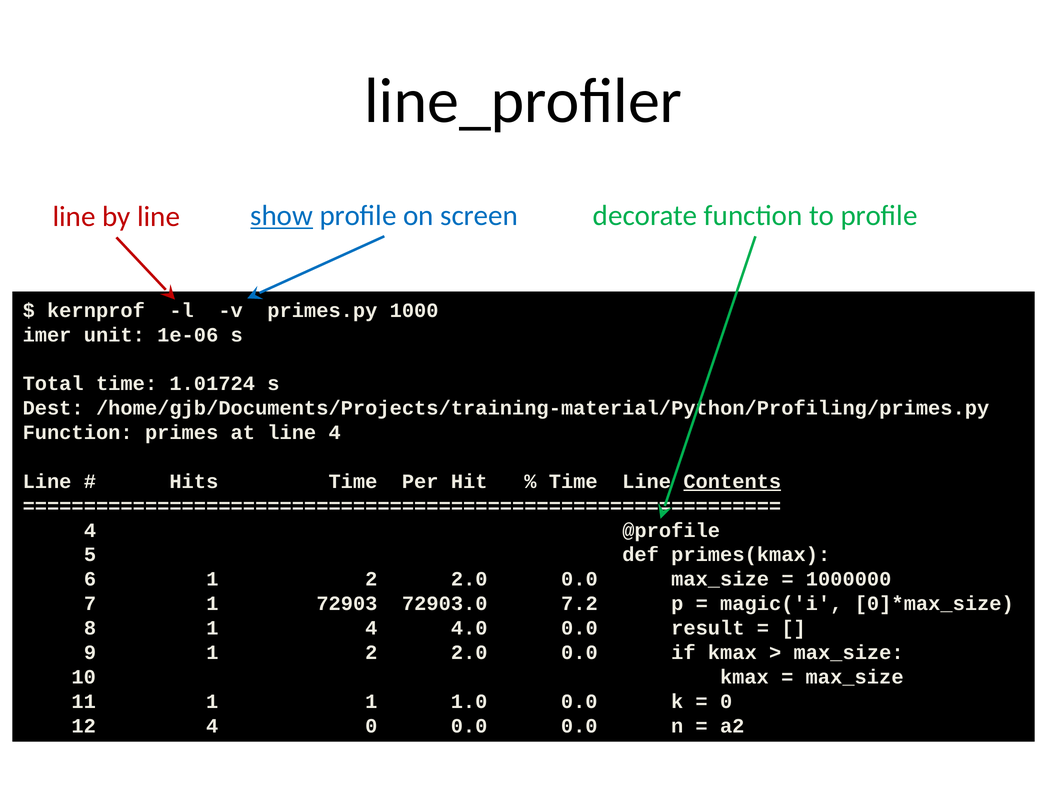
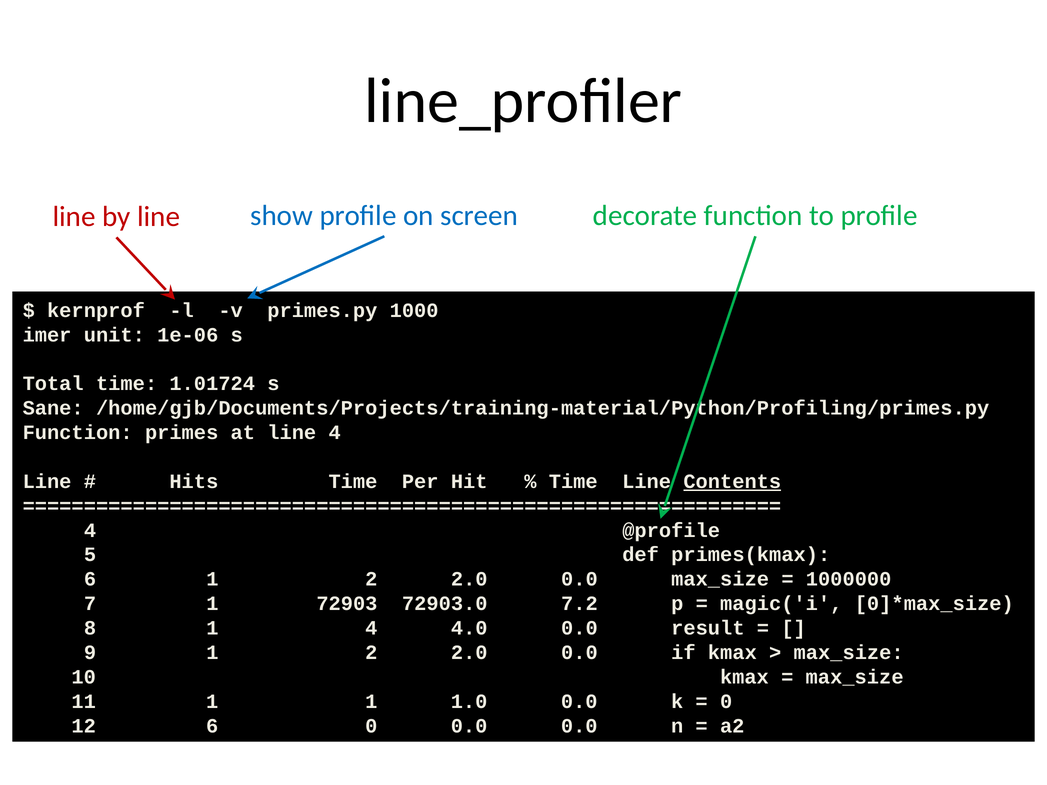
show underline: present -> none (282, 216)
Dest: Dest -> Sane (53, 408)
12 4: 4 -> 6 (212, 726)
